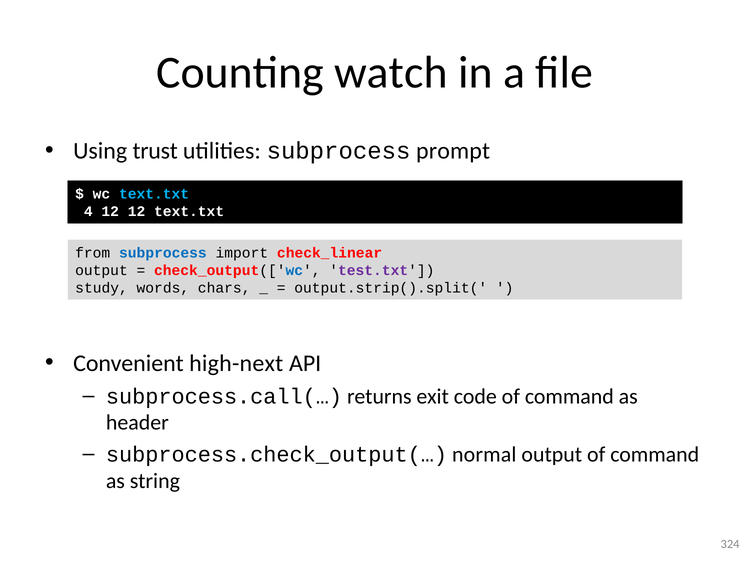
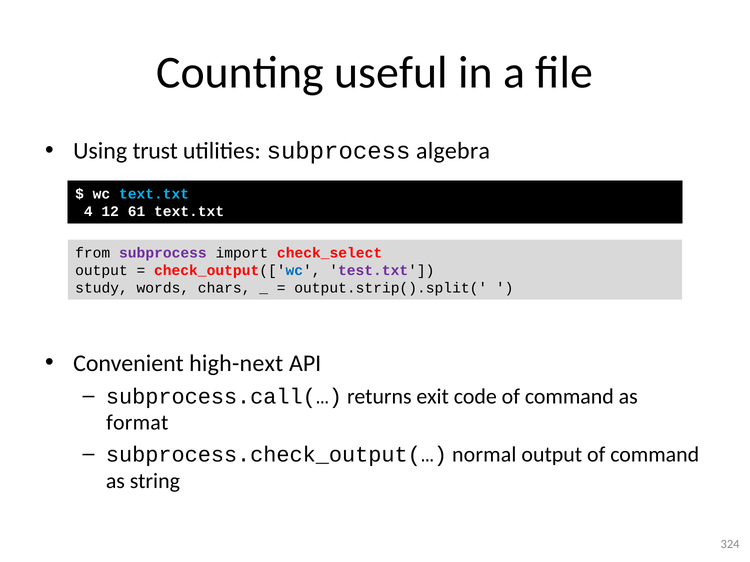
watch: watch -> useful (391, 73)
prompt: prompt -> algebra (453, 151)
12 12: 12 -> 61 (137, 212)
subprocess colour: blue -> purple (163, 253)
check_linear: check_linear -> check_select (330, 253)
header: header -> format (137, 423)
